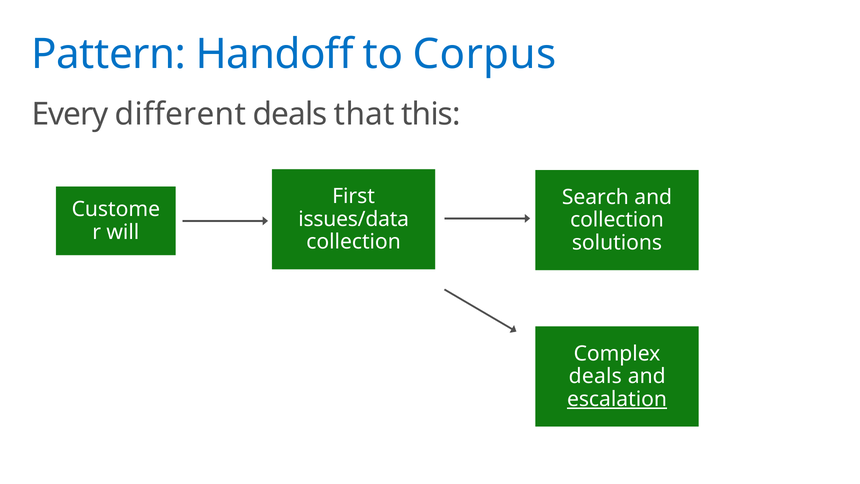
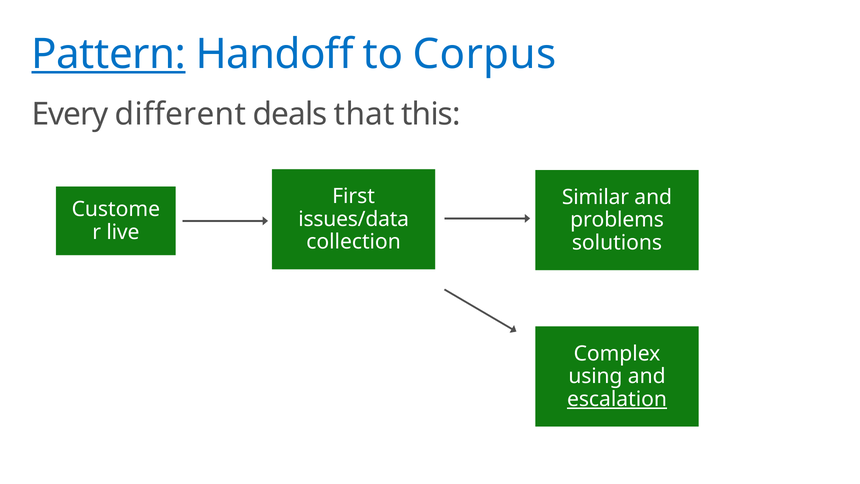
Pattern underline: none -> present (109, 54)
Search: Search -> Similar (595, 197)
collection: collection -> problems (617, 220)
will: will -> live (123, 232)
deals: deals -> using (595, 376)
